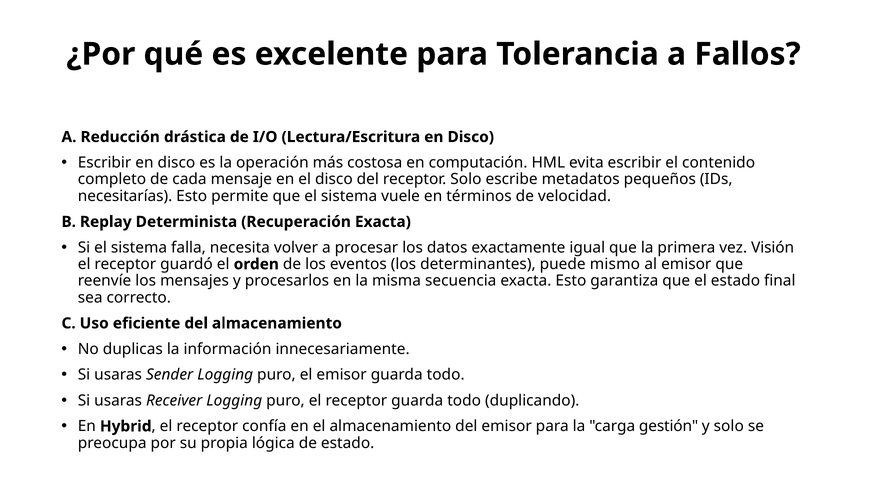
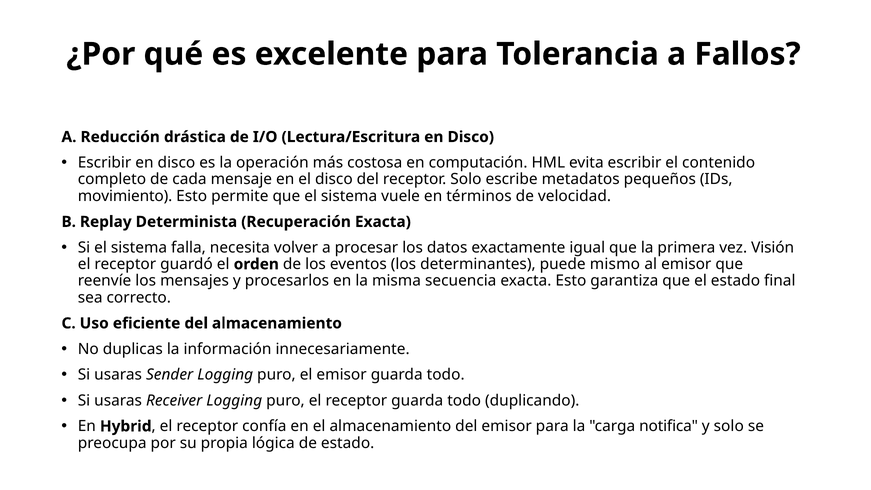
necesitarías: necesitarías -> movimiento (125, 196)
gestión: gestión -> notifica (669, 426)
